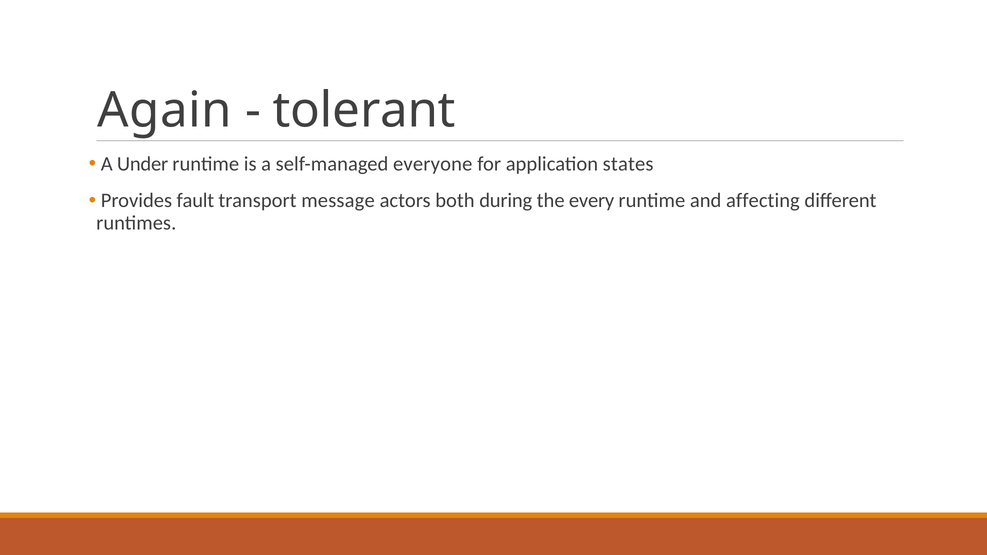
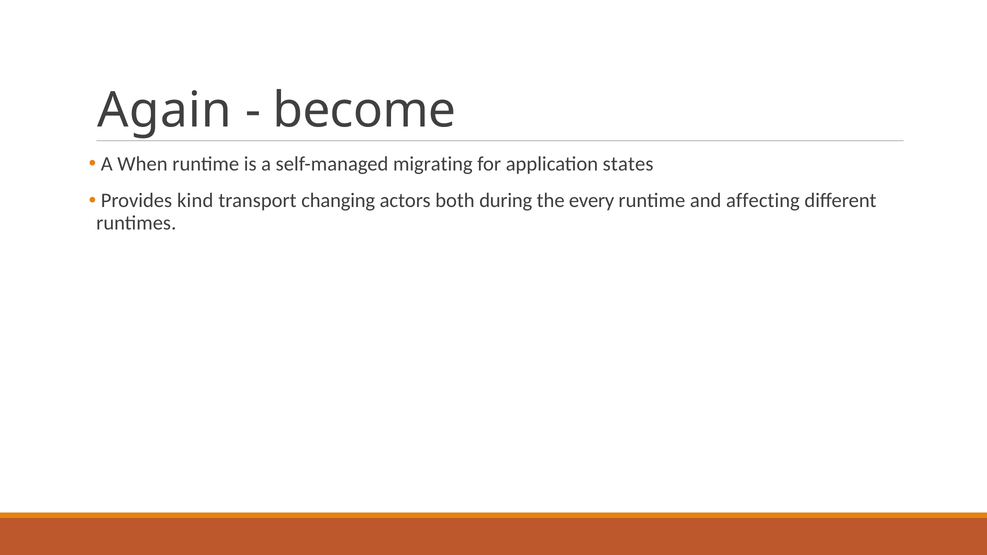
tolerant: tolerant -> become (364, 111)
Under: Under -> When (142, 164)
everyone: everyone -> migrating (433, 164)
fault: fault -> kind (195, 201)
message: message -> changing (338, 201)
